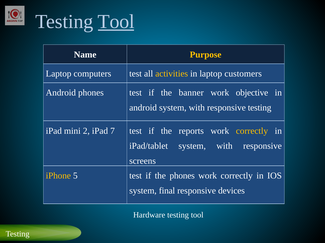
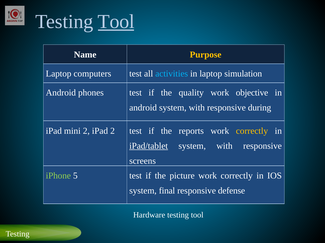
activities colour: yellow -> light blue (172, 74)
customers: customers -> simulation (243, 74)
banner: banner -> quality (191, 93)
responsive testing: testing -> during (260, 108)
iPad 7: 7 -> 2 (113, 131)
iPad/tablet underline: none -> present (149, 146)
iPhone colour: yellow -> light green (58, 176)
the phones: phones -> picture (182, 176)
devices: devices -> defense (232, 191)
